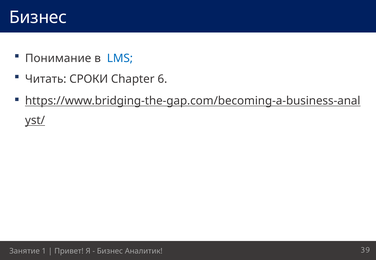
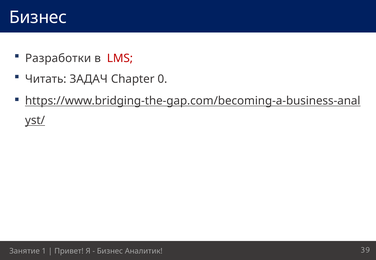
Понимание: Понимание -> Разработки (58, 58)
LMS colour: blue -> red (120, 58)
СРОКИ: СРОКИ -> ЗАДАЧ (89, 79)
6: 6 -> 0 (162, 79)
